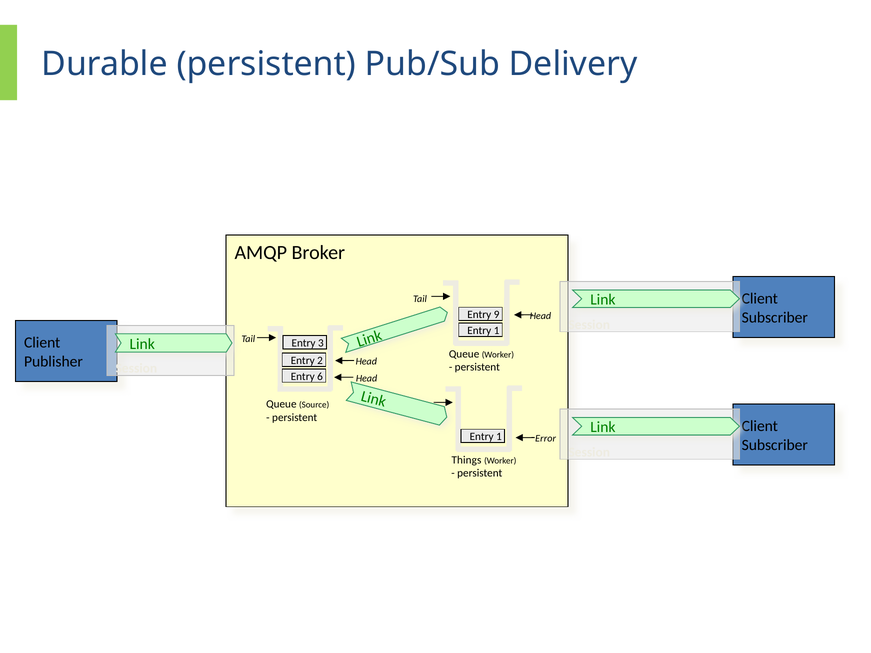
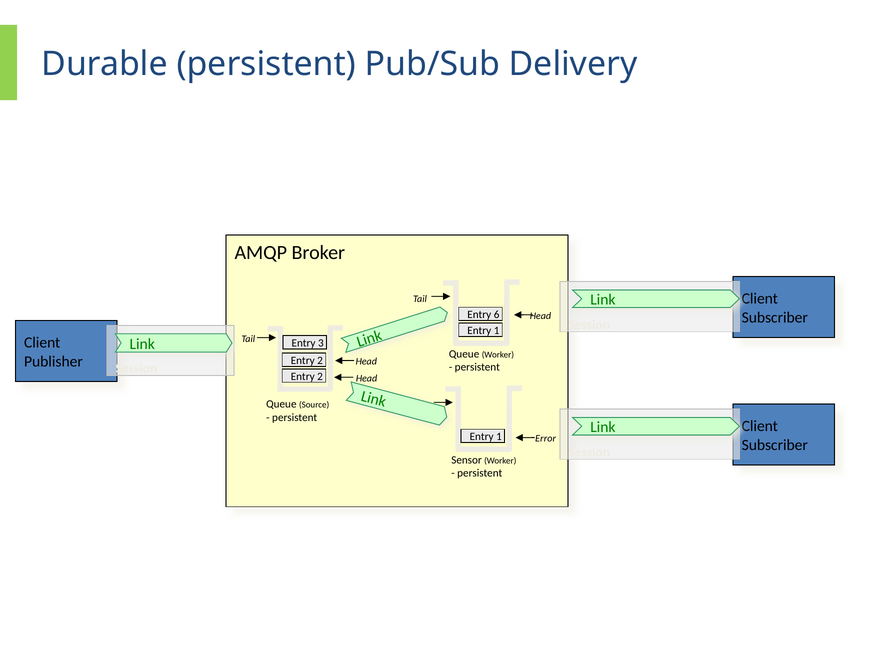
9: 9 -> 6 (497, 315)
6: 6 -> 2 (320, 377)
Things: Things -> Sensor (467, 460)
